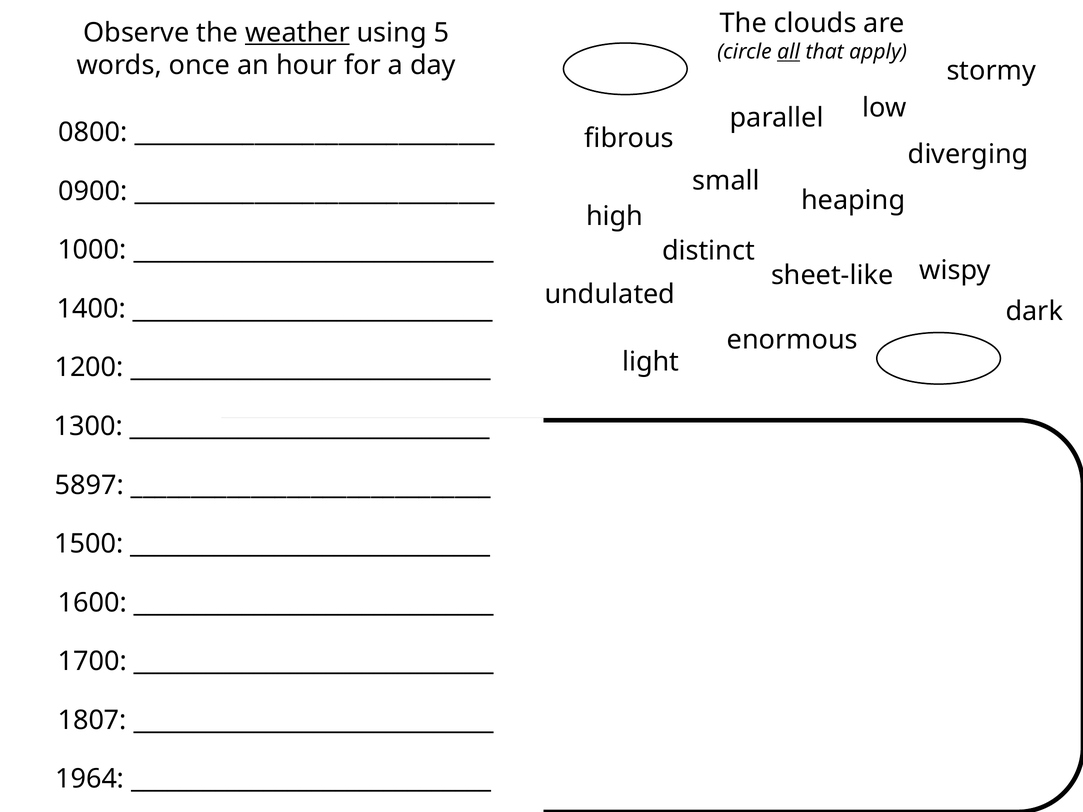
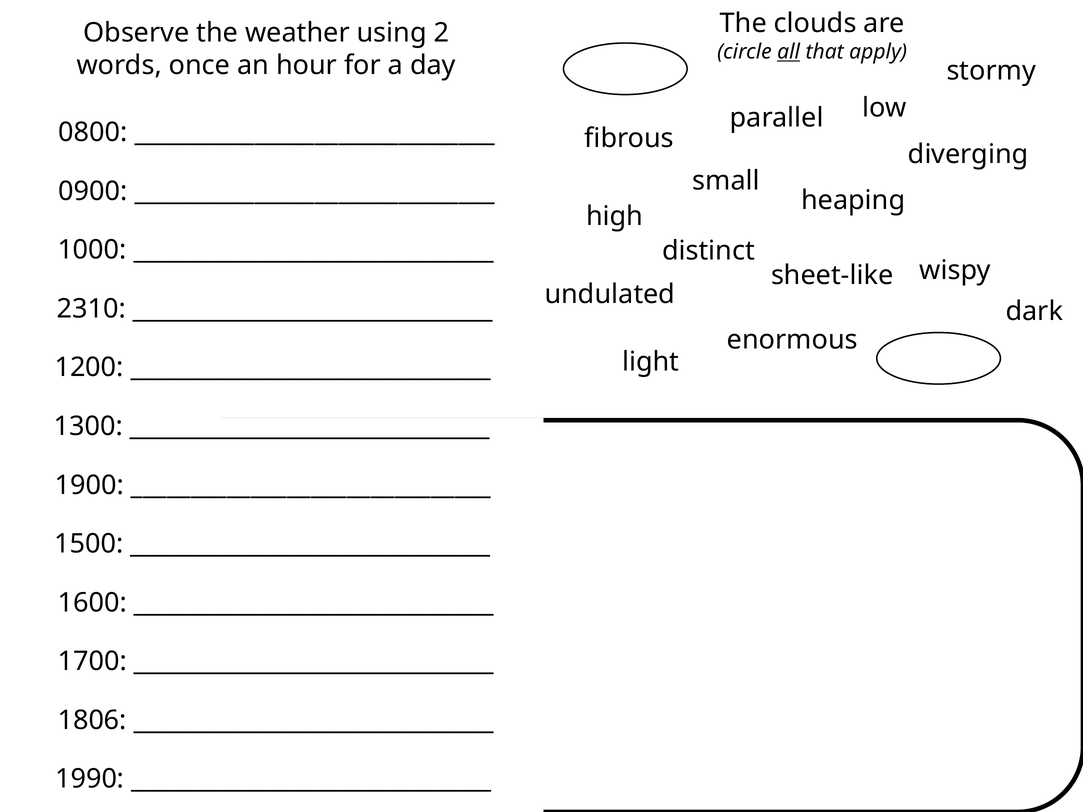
weather underline: present -> none (297, 33)
5: 5 -> 2 (442, 33)
1400: 1400 -> 2310 (91, 309)
5897: 5897 -> 1900 (89, 485)
1807: 1807 -> 1806 (92, 720)
1964: 1964 -> 1990 (90, 779)
